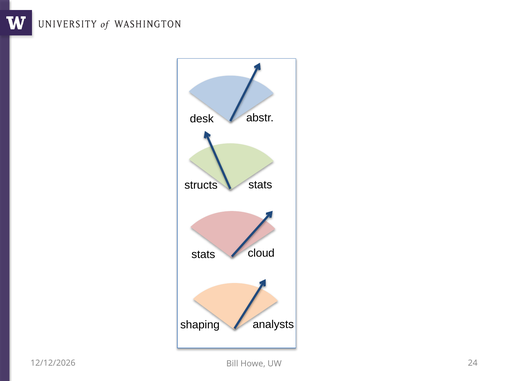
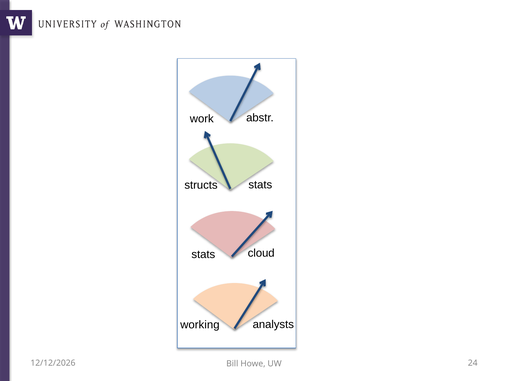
desk: desk -> work (202, 119)
shaping: shaping -> working (200, 325)
